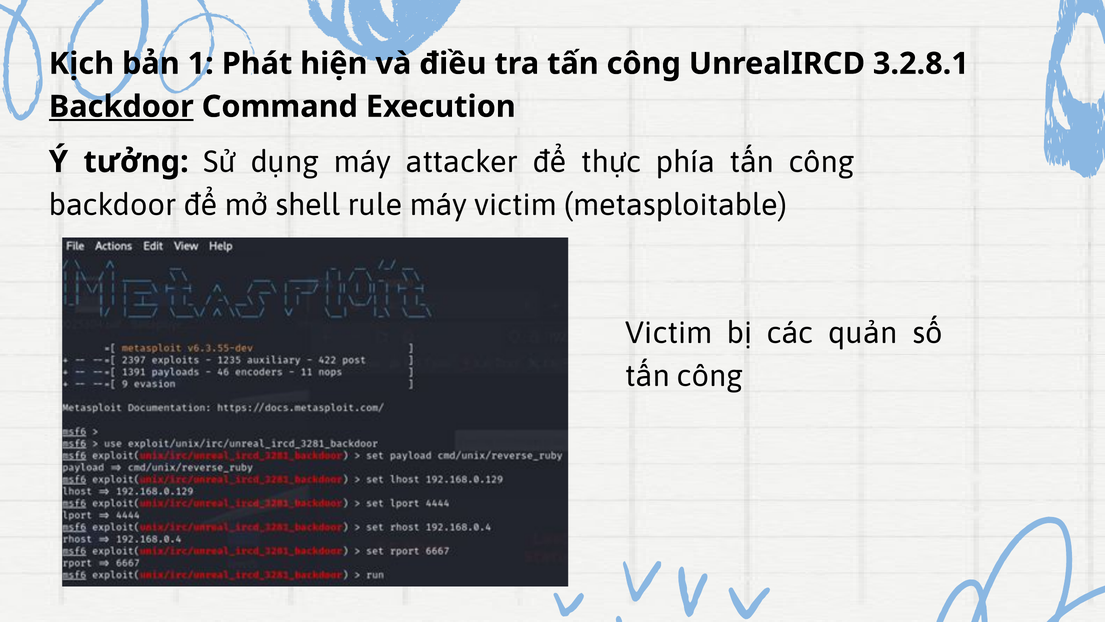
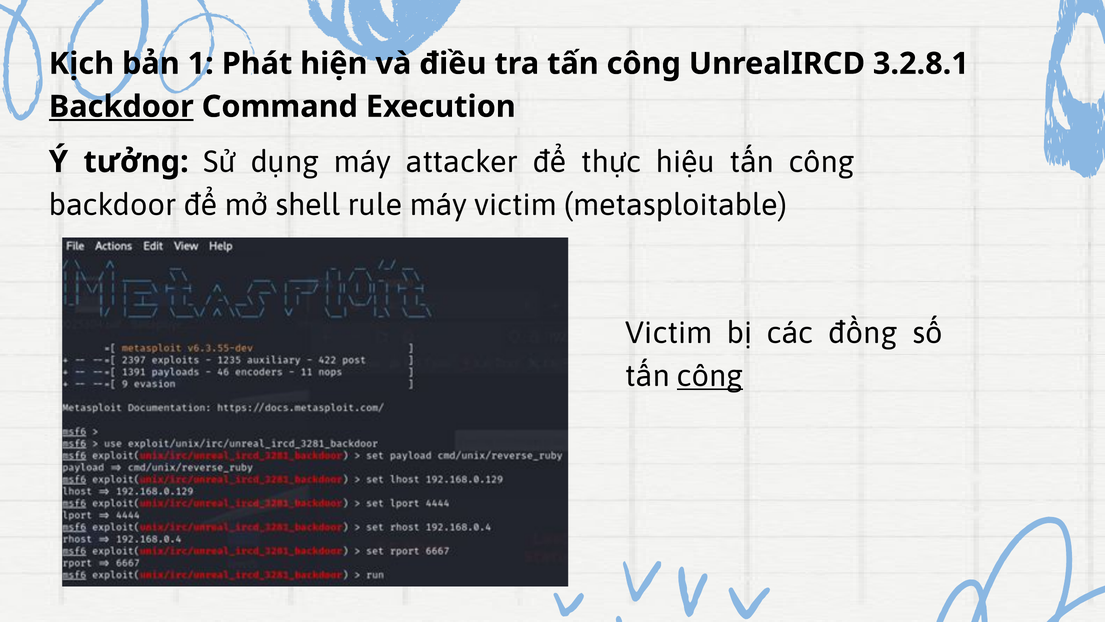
phía: phía -> hiệu (685, 162)
quản: quản -> đồng (863, 333)
công underline: none -> present (710, 376)
